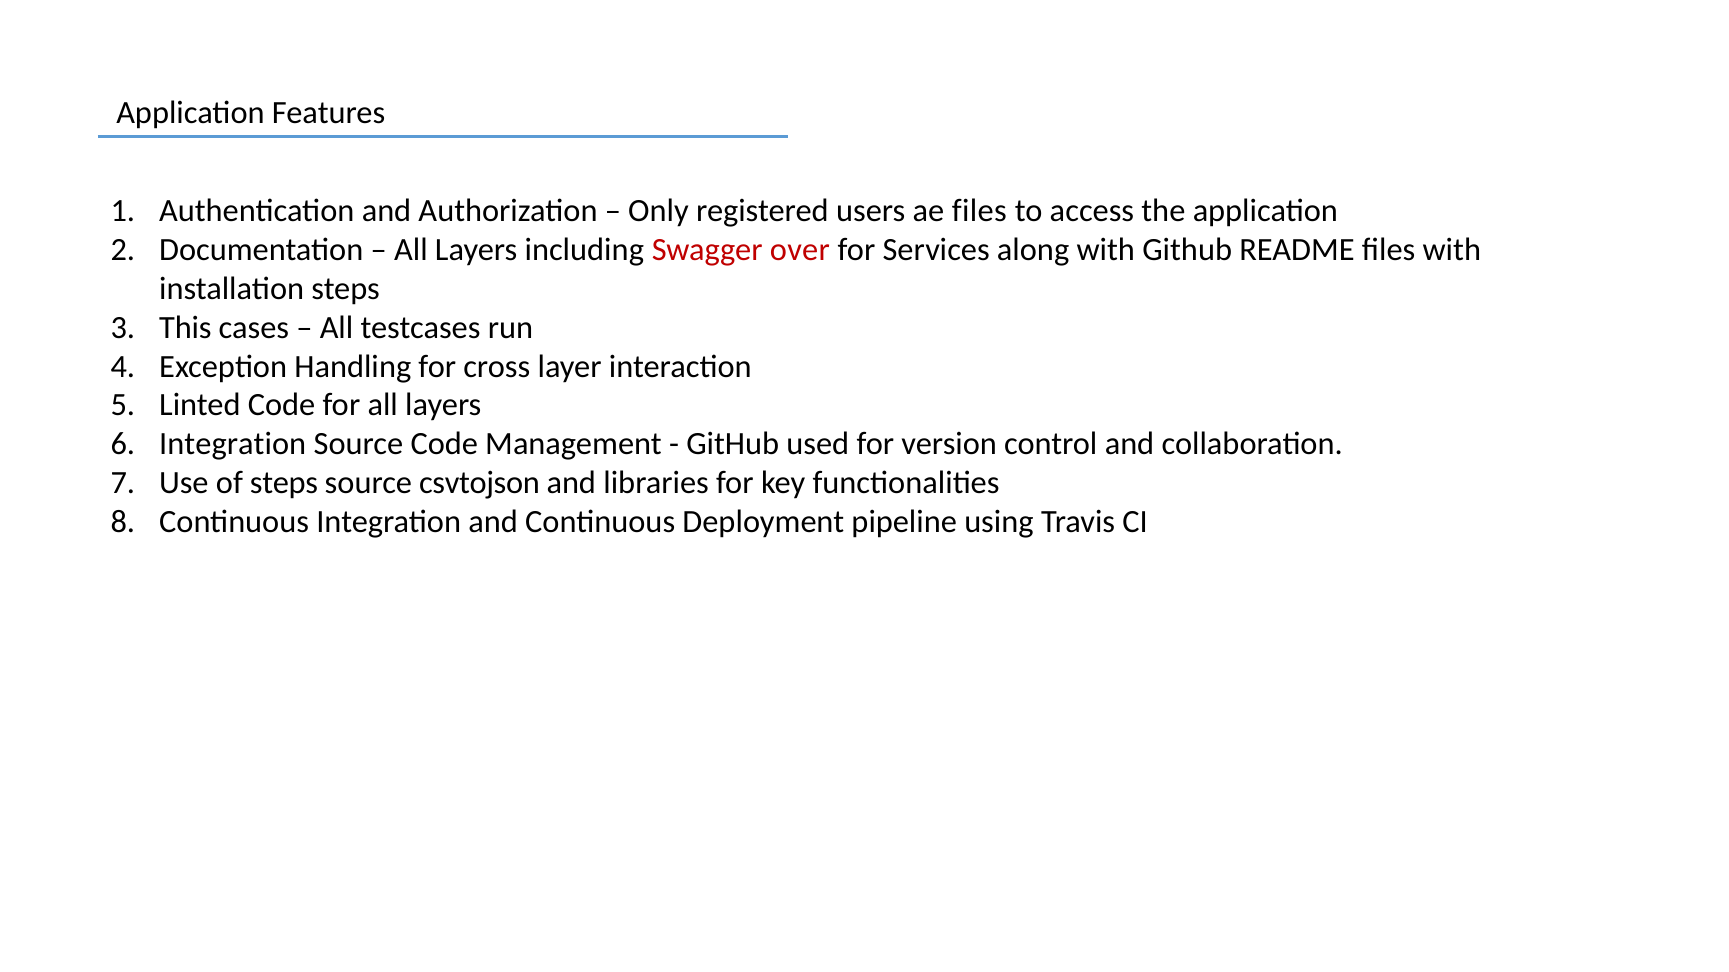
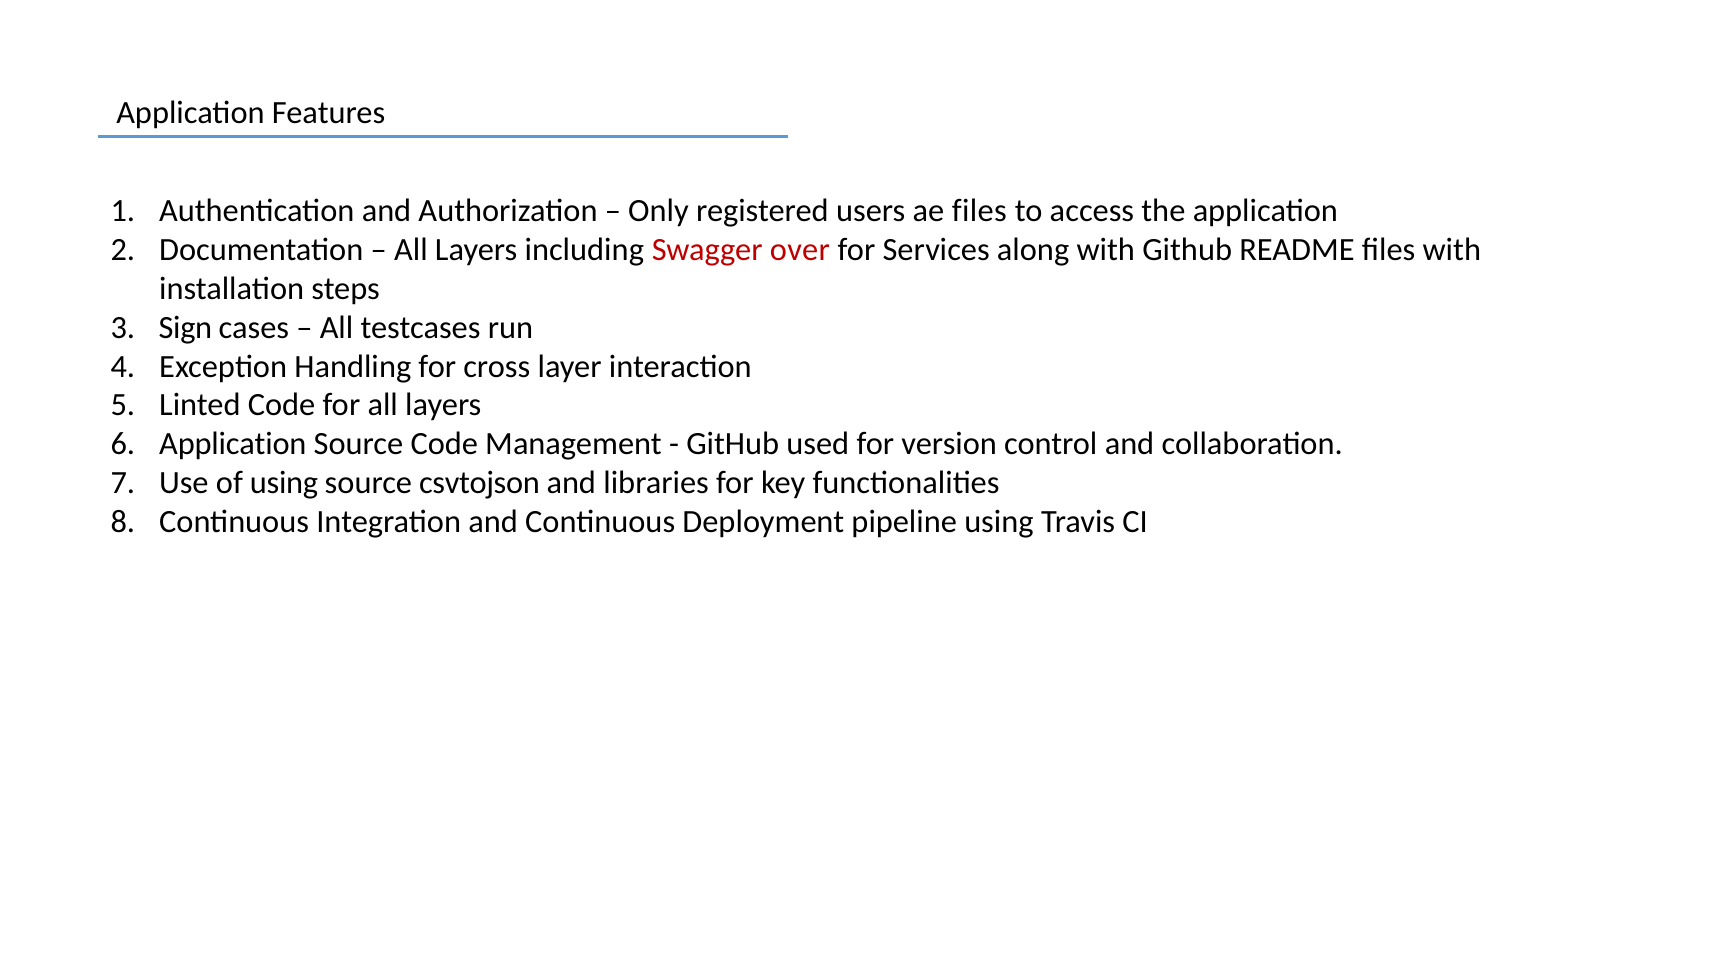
This: This -> Sign (185, 328)
Integration: Integration -> Application (233, 444)
of steps: steps -> using (284, 483)
